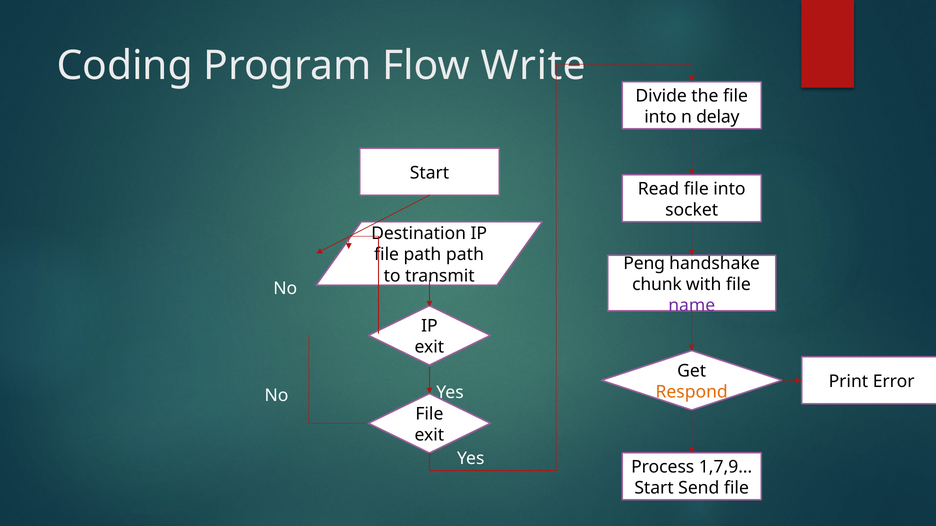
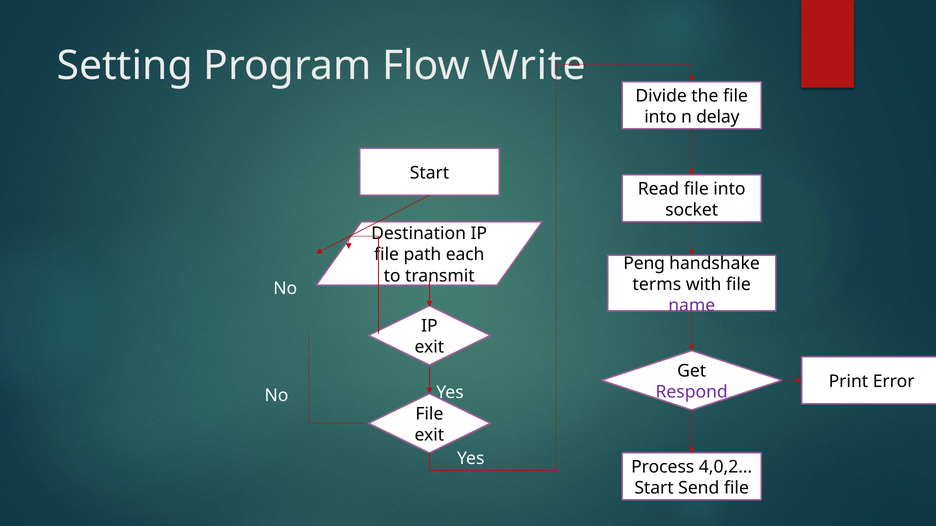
Coding: Coding -> Setting (125, 66)
path path: path -> each (465, 255)
chunk: chunk -> terms (657, 285)
Respond colour: orange -> purple (692, 392)
1,7,9…: 1,7,9… -> 4,0,2… (725, 468)
